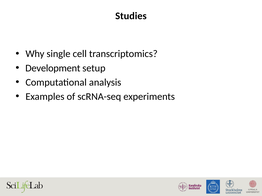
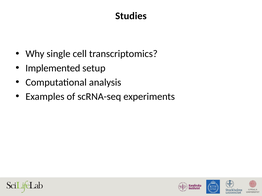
Development: Development -> Implemented (53, 68)
